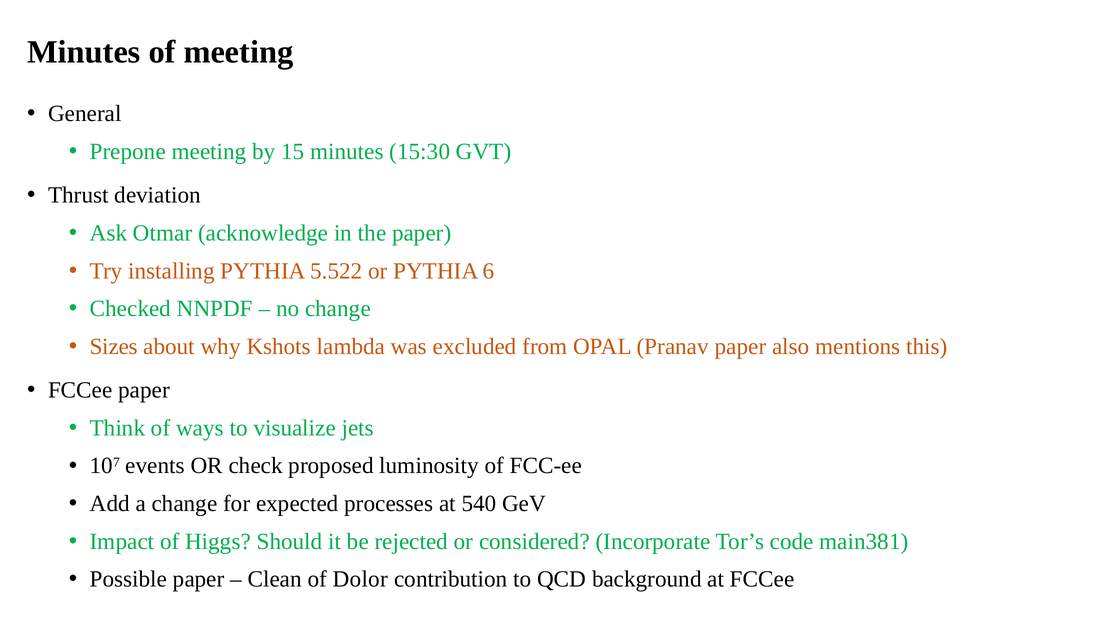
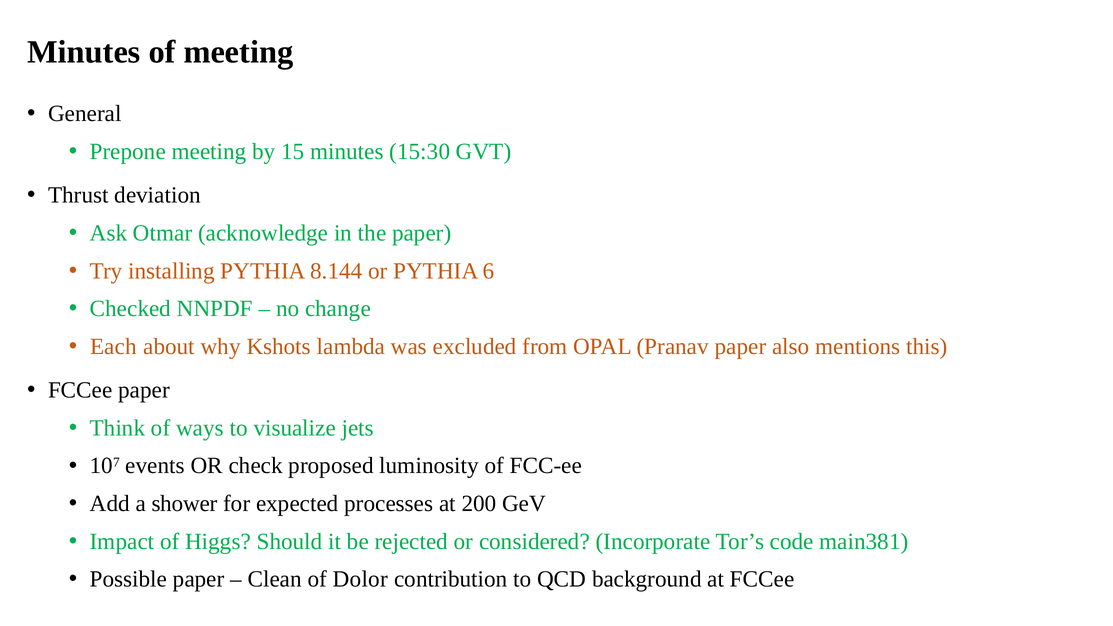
5.522: 5.522 -> 8.144 (336, 271)
Sizes: Sizes -> Each (114, 347)
a change: change -> shower (185, 504)
540: 540 -> 200 (479, 504)
